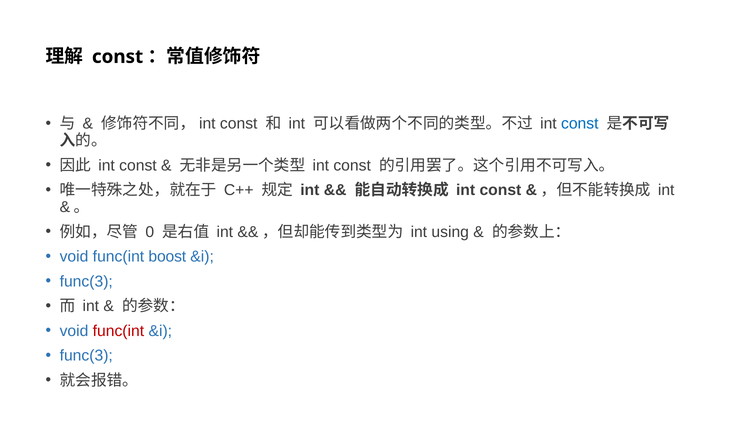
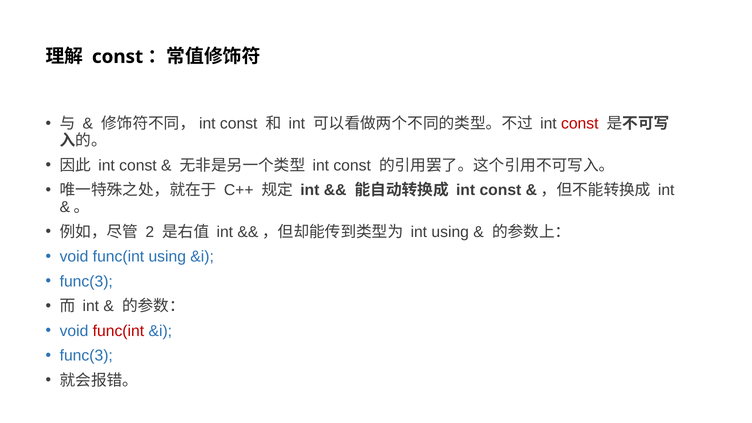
const colour: blue -> red (580, 124)
0: 0 -> 2 (150, 232)
func(int boost: boost -> using (167, 257)
